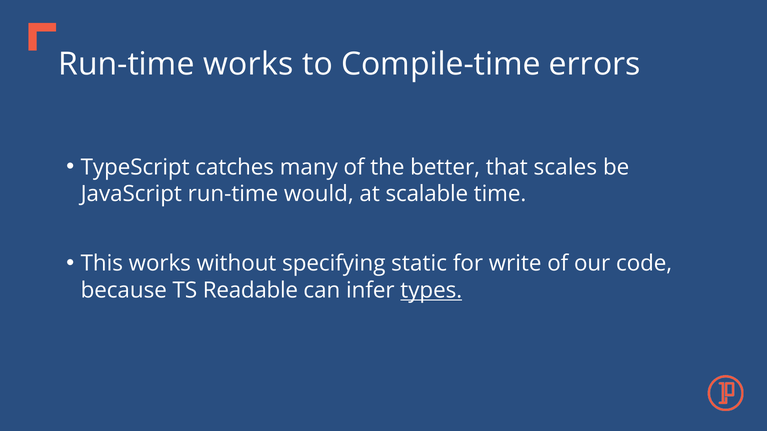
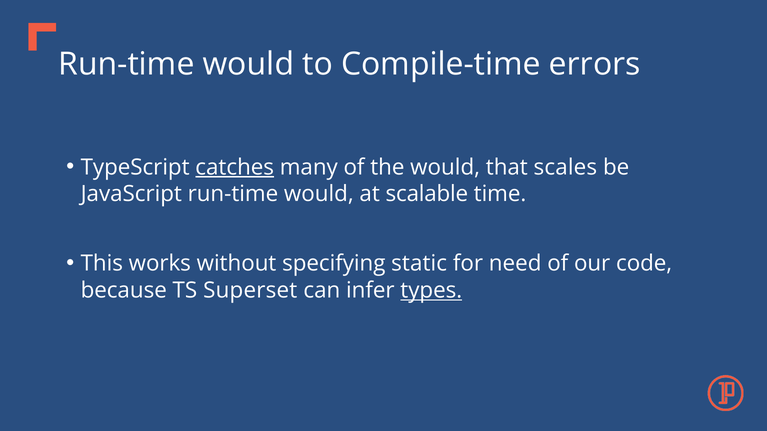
works: works -> would (248, 64)
catches underline: none -> present (235, 167)
the better: better -> would (445, 167)
write: write -> need (515, 264)
Readable: Readable -> Superset (250, 291)
